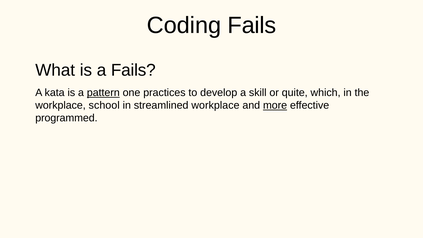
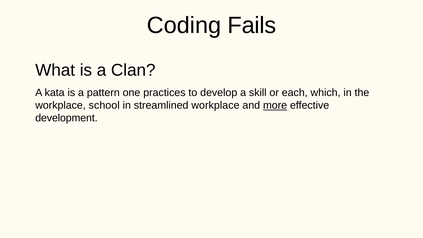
a Fails: Fails -> Clan (133, 70)
pattern underline: present -> none (103, 93)
quite: quite -> each (295, 93)
programmed: programmed -> development (66, 118)
